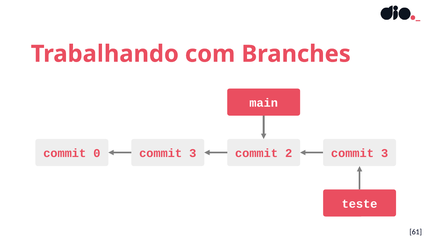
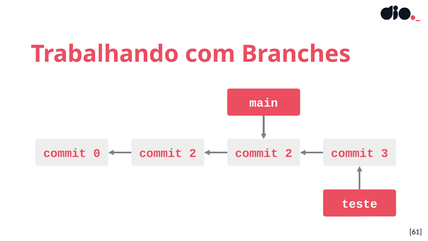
3: 3 -> 2 (193, 153)
